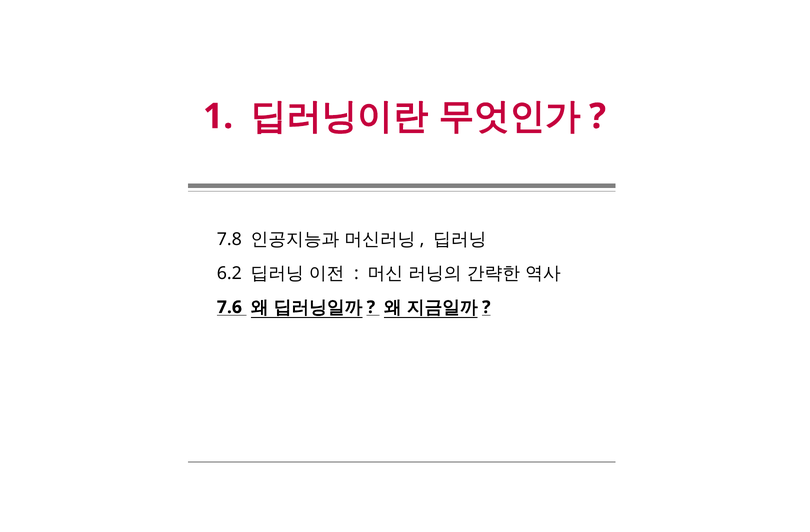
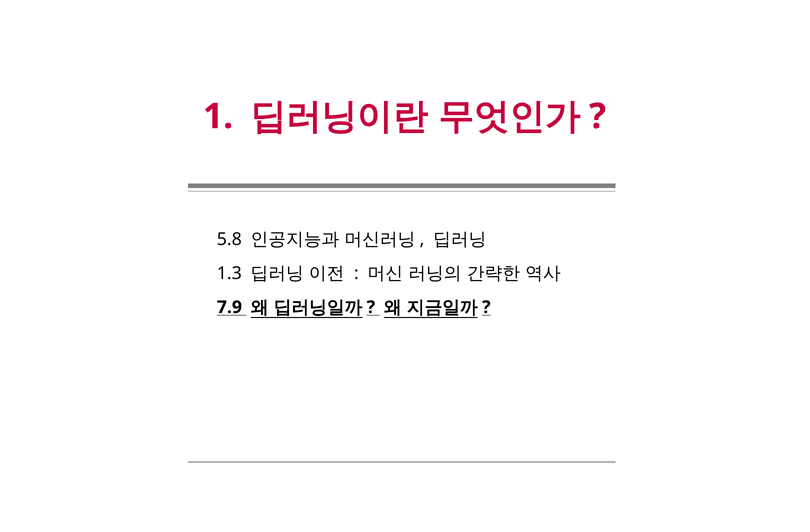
7.8: 7.8 -> 5.8 (229, 239)
6.2: 6.2 -> 1.3 (229, 273)
7.6: 7.6 -> 7.9 (229, 307)
